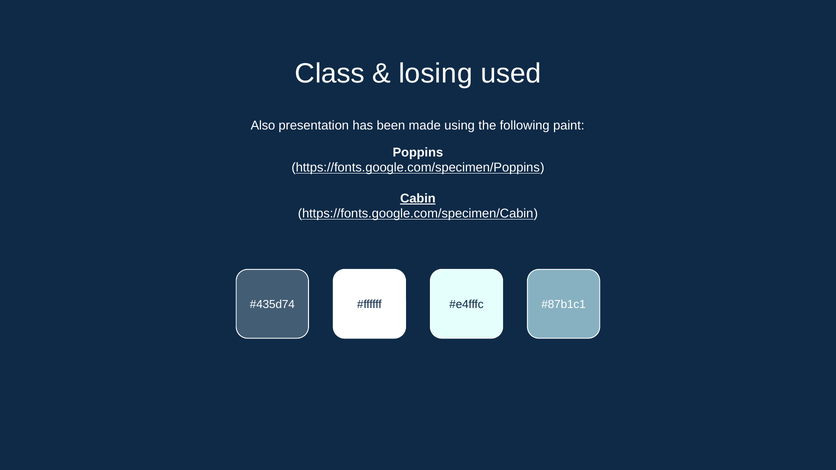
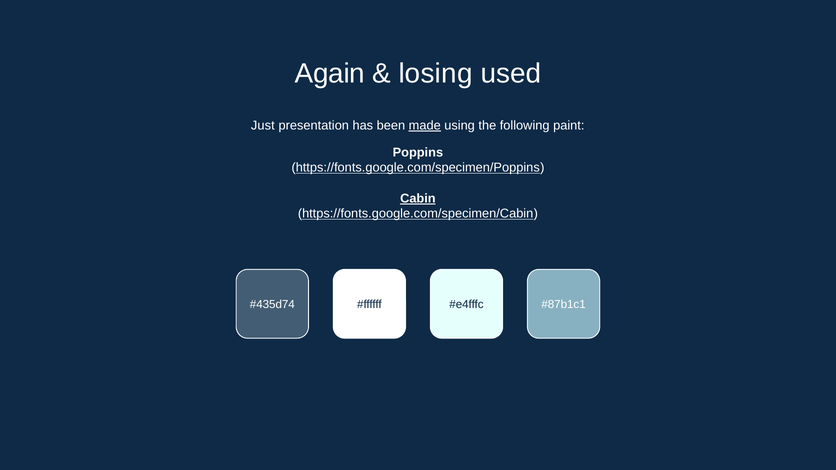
Class: Class -> Again (330, 74)
Also: Also -> Just (263, 126)
made underline: none -> present (425, 126)
